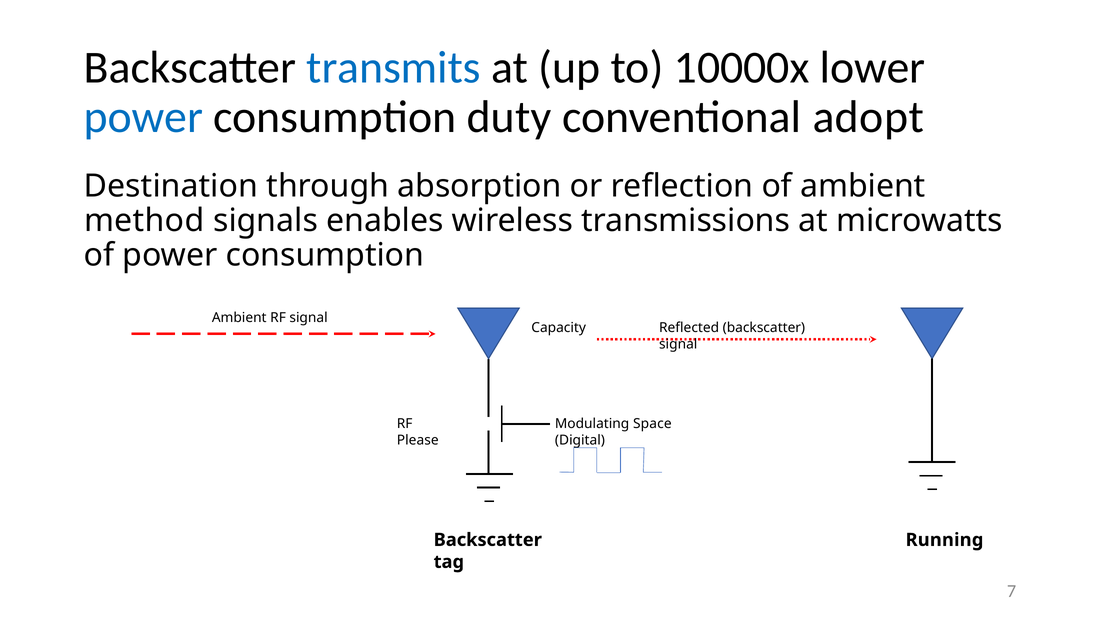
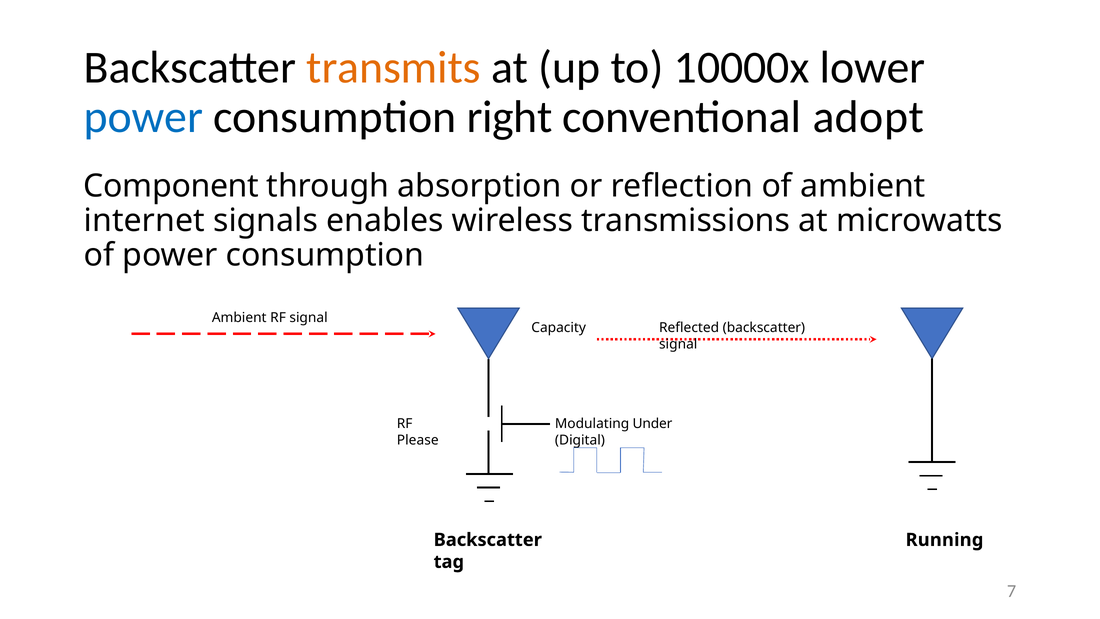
transmits colour: blue -> orange (394, 68)
duty: duty -> right (510, 117)
Destination: Destination -> Component (171, 186)
method: method -> internet (144, 221)
Space: Space -> Under (652, 423)
